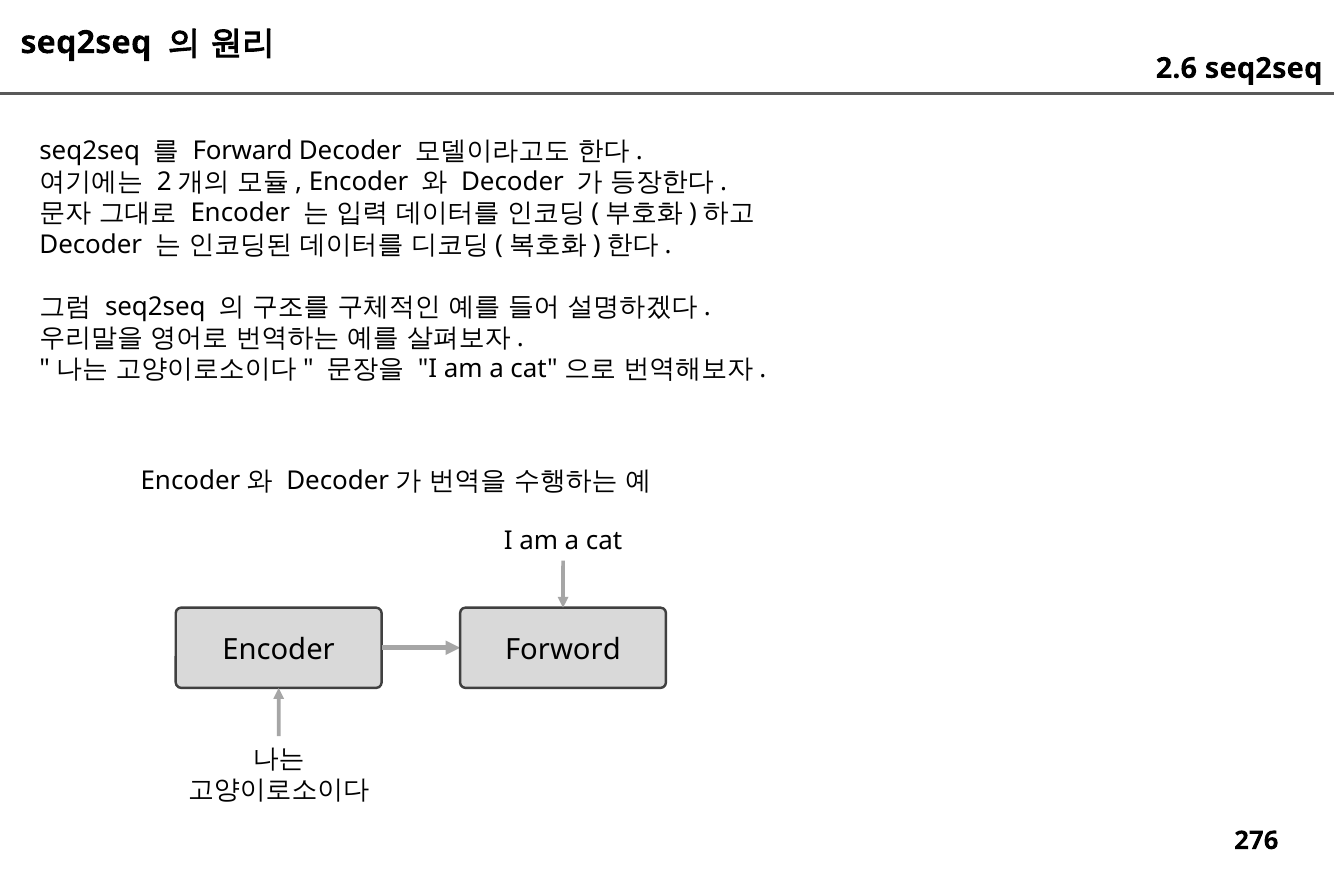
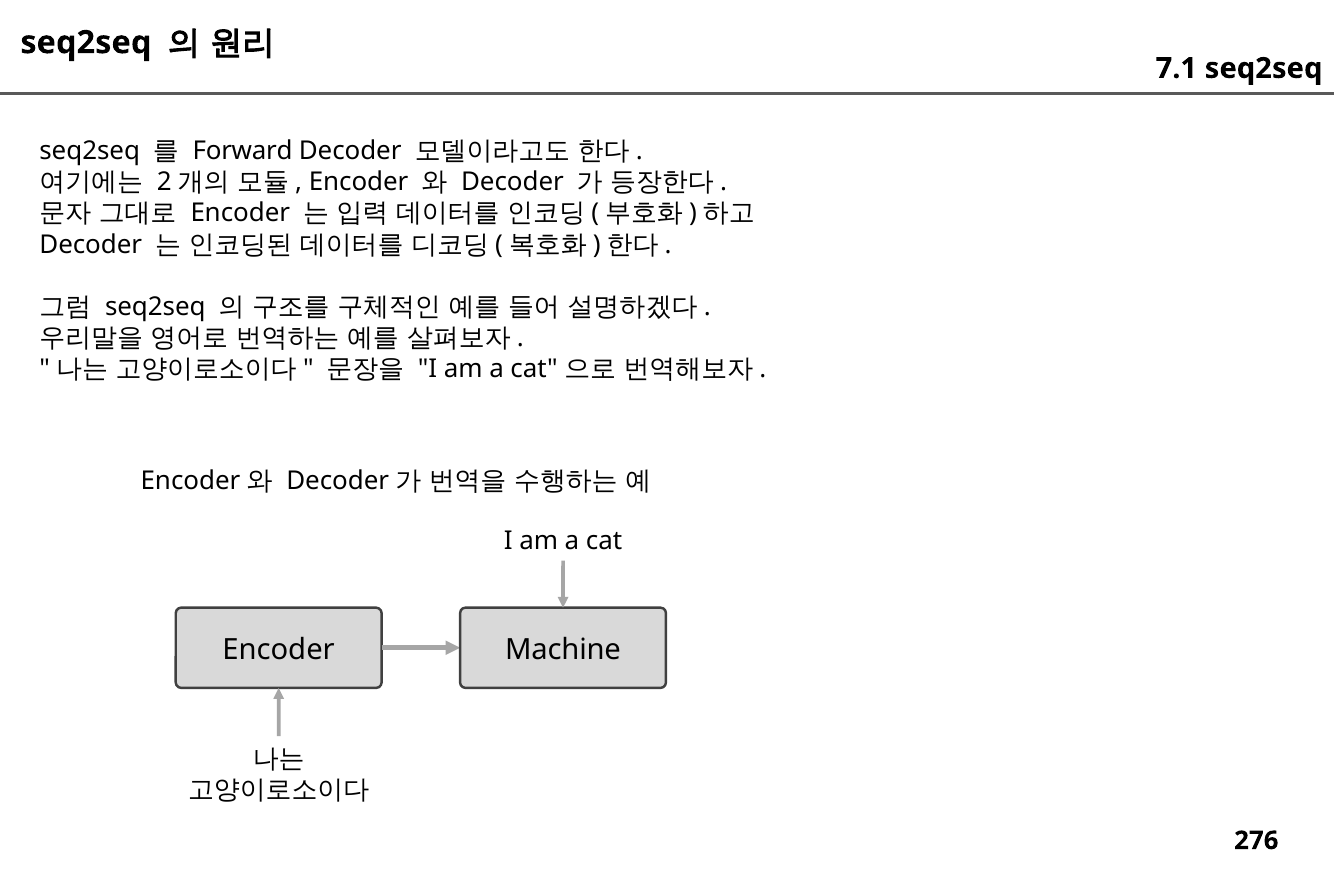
2.6: 2.6 -> 7.1 (1176, 68)
Forword: Forword -> Machine (563, 650)
